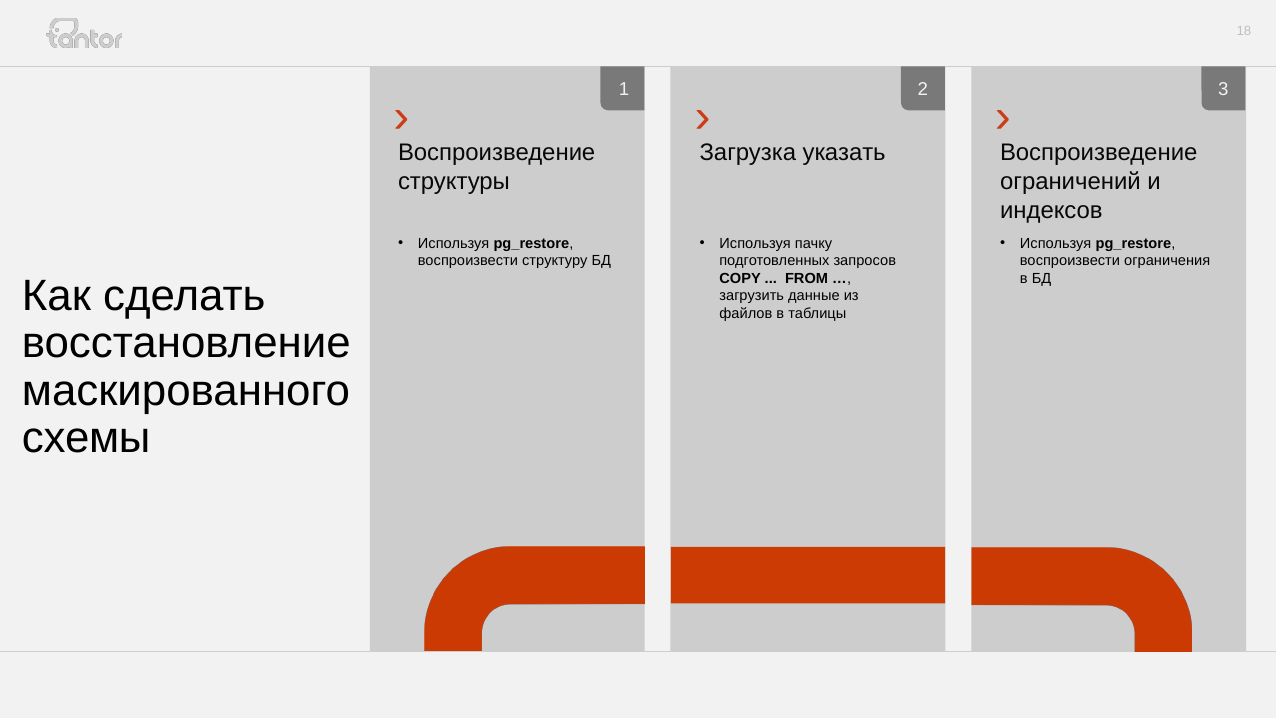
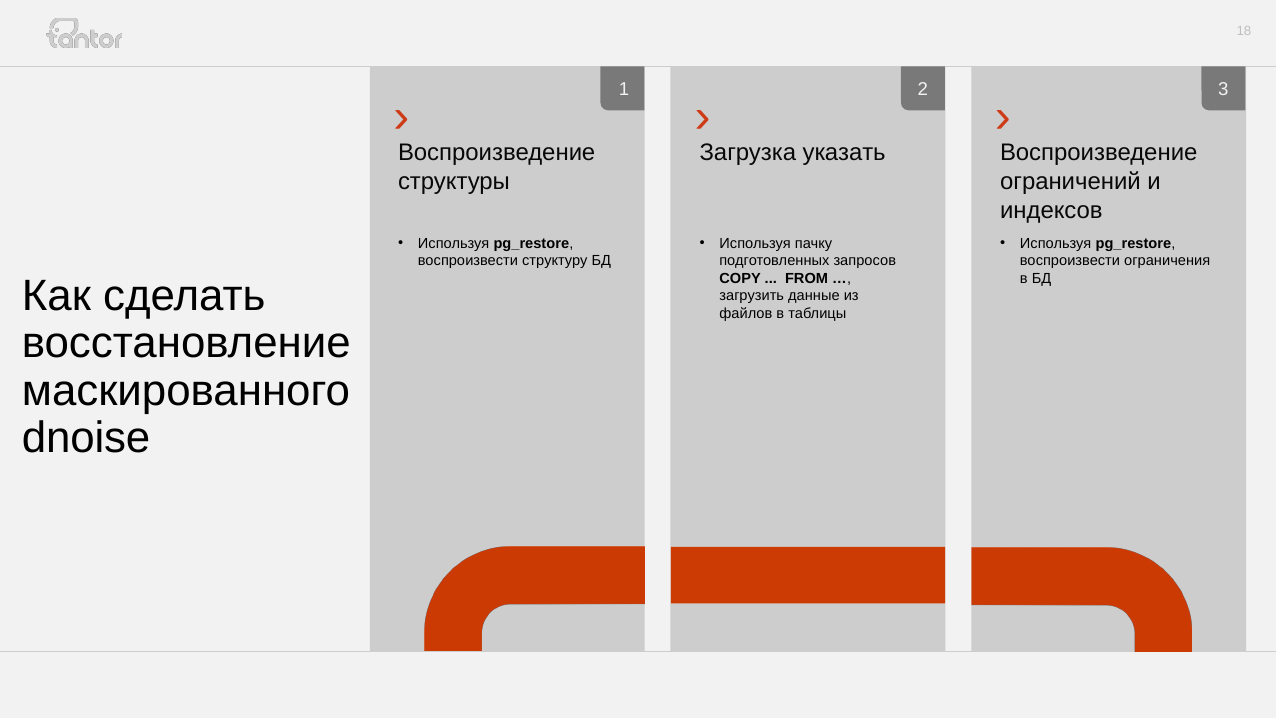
схемы: схемы -> dnoise (86, 438)
